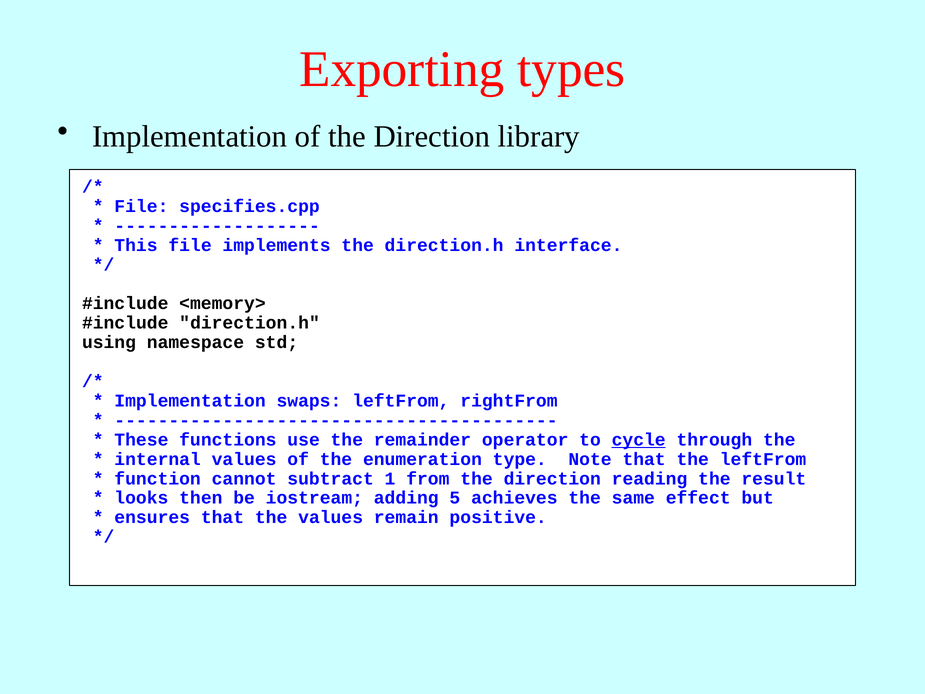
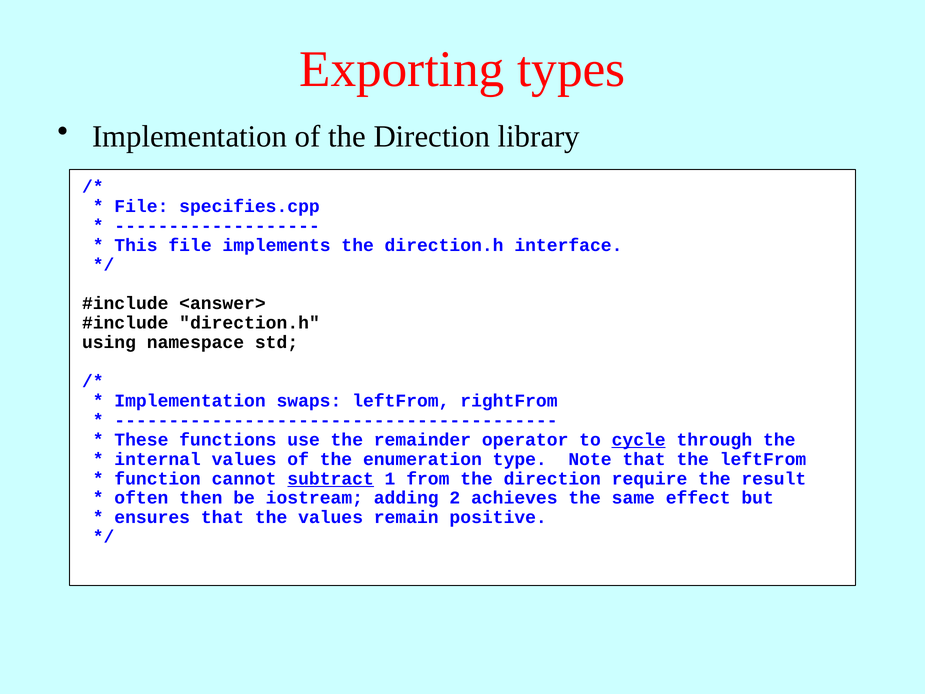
<memory>: <memory> -> <answer> (222, 303)
subtract underline: none -> present (331, 478)
reading: reading -> require (650, 478)
looks: looks -> often (141, 498)
5: 5 -> 2 (455, 498)
